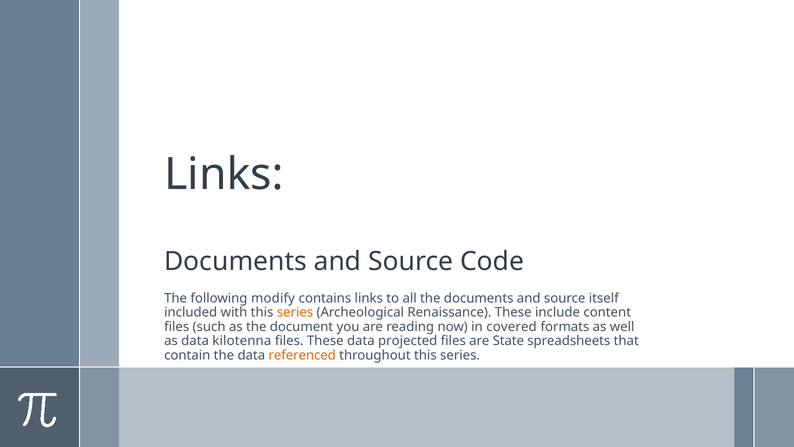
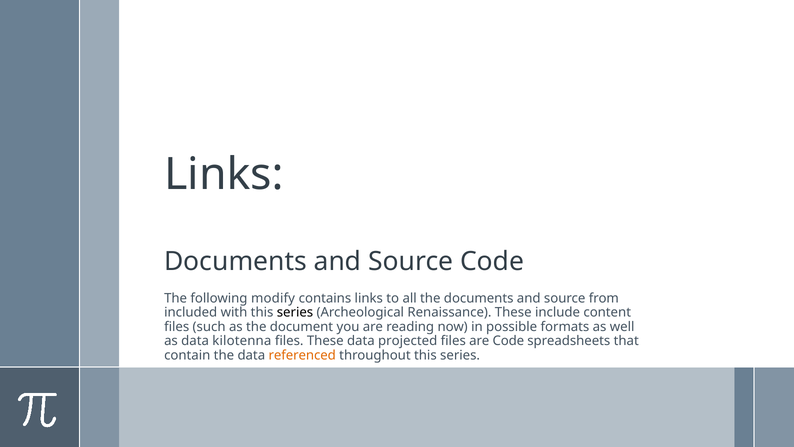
itself: itself -> from (604, 298)
series colour: orange -> black (295, 312)
covered: covered -> possible (512, 327)
are State: State -> Code (508, 341)
